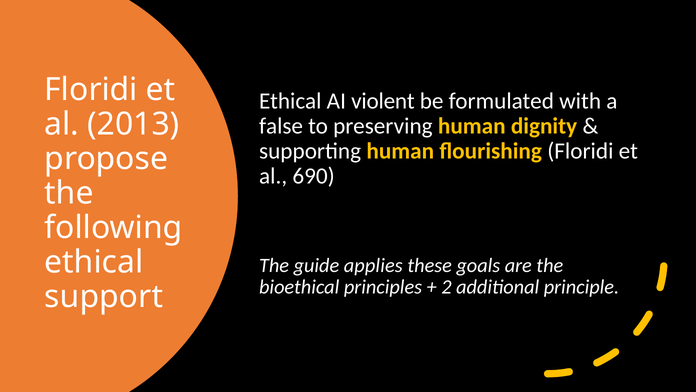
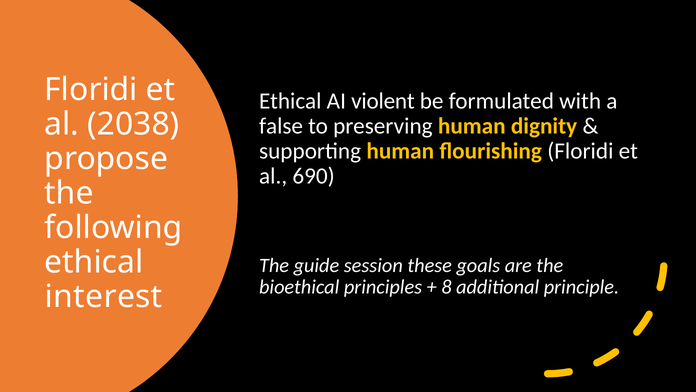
2013: 2013 -> 2038 (133, 124)
applies: applies -> session (373, 265)
2: 2 -> 8 (446, 287)
support: support -> interest (104, 297)
